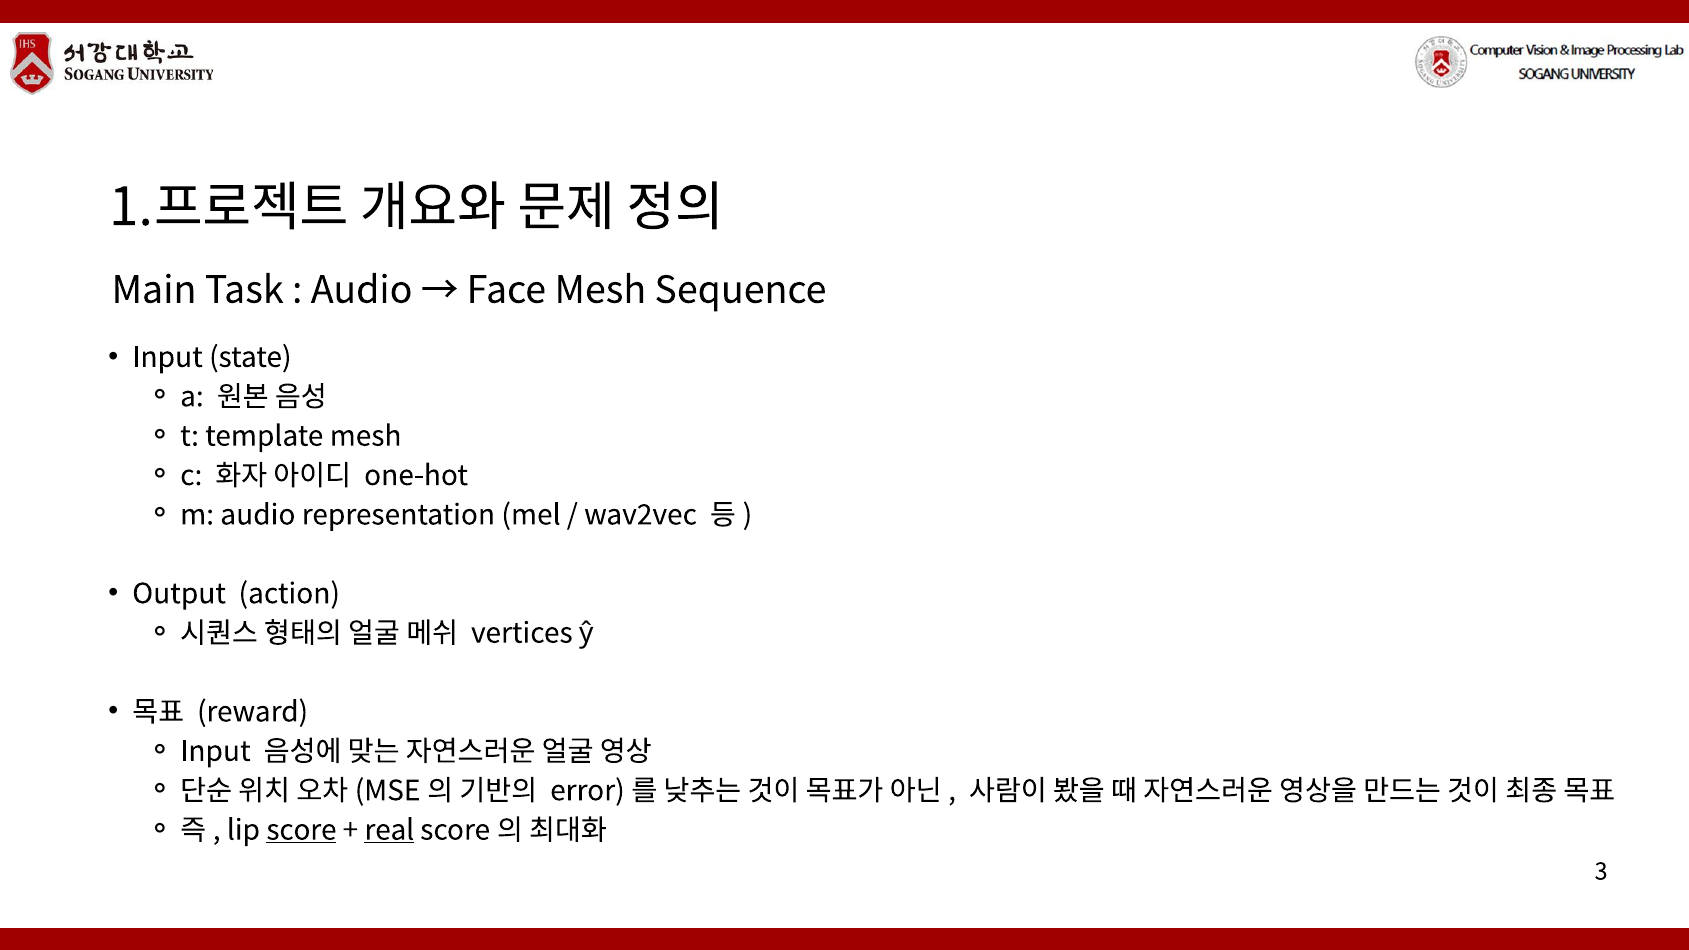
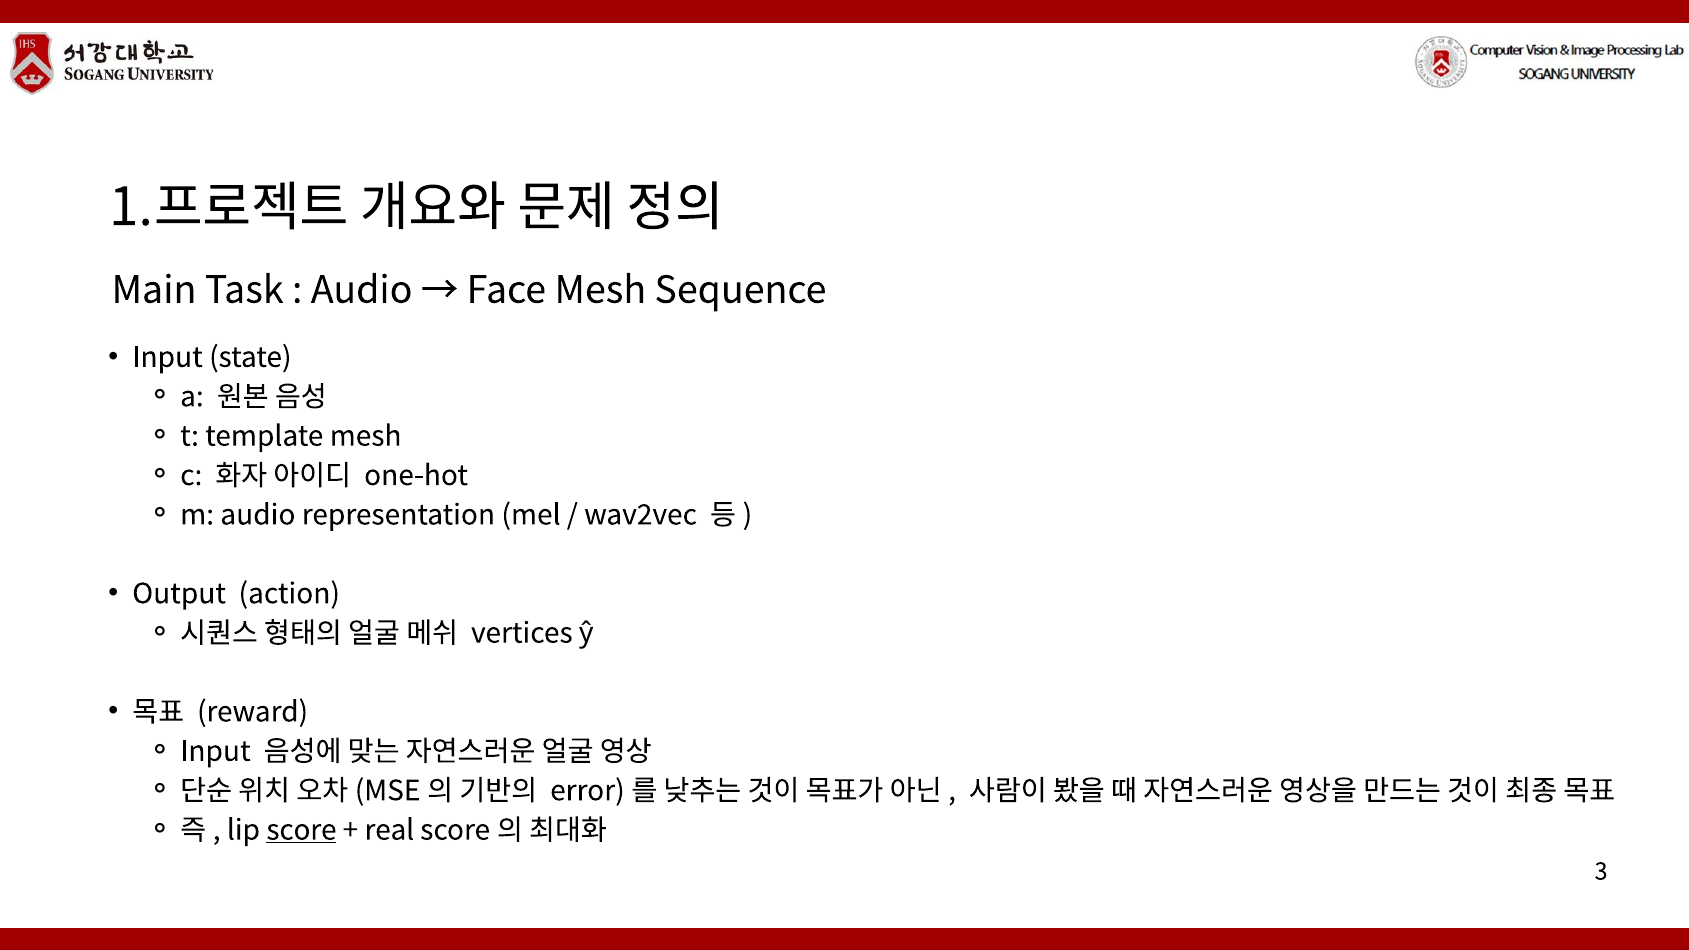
real underline: present -> none (389, 830)
